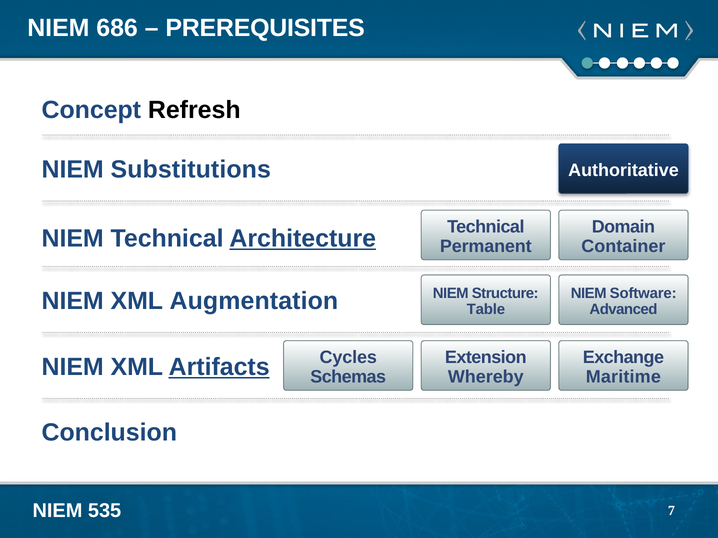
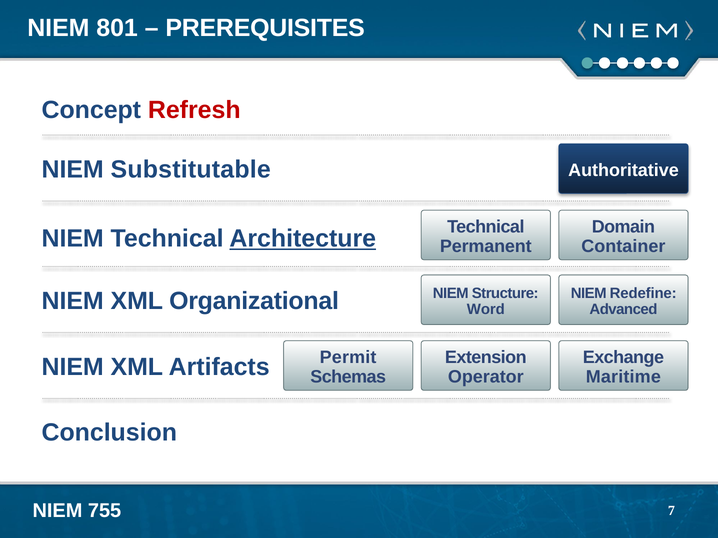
686: 686 -> 801 (117, 28)
Refresh colour: black -> red (194, 110)
Substitutions: Substitutions -> Substitutable (191, 170)
Software: Software -> Redefine (643, 294)
Augmentation: Augmentation -> Organizational (254, 301)
Table: Table -> Word (486, 310)
Cycles: Cycles -> Permit (348, 358)
Artifacts underline: present -> none (219, 367)
Whereby: Whereby -> Operator (486, 377)
535: 535 -> 755 (105, 511)
